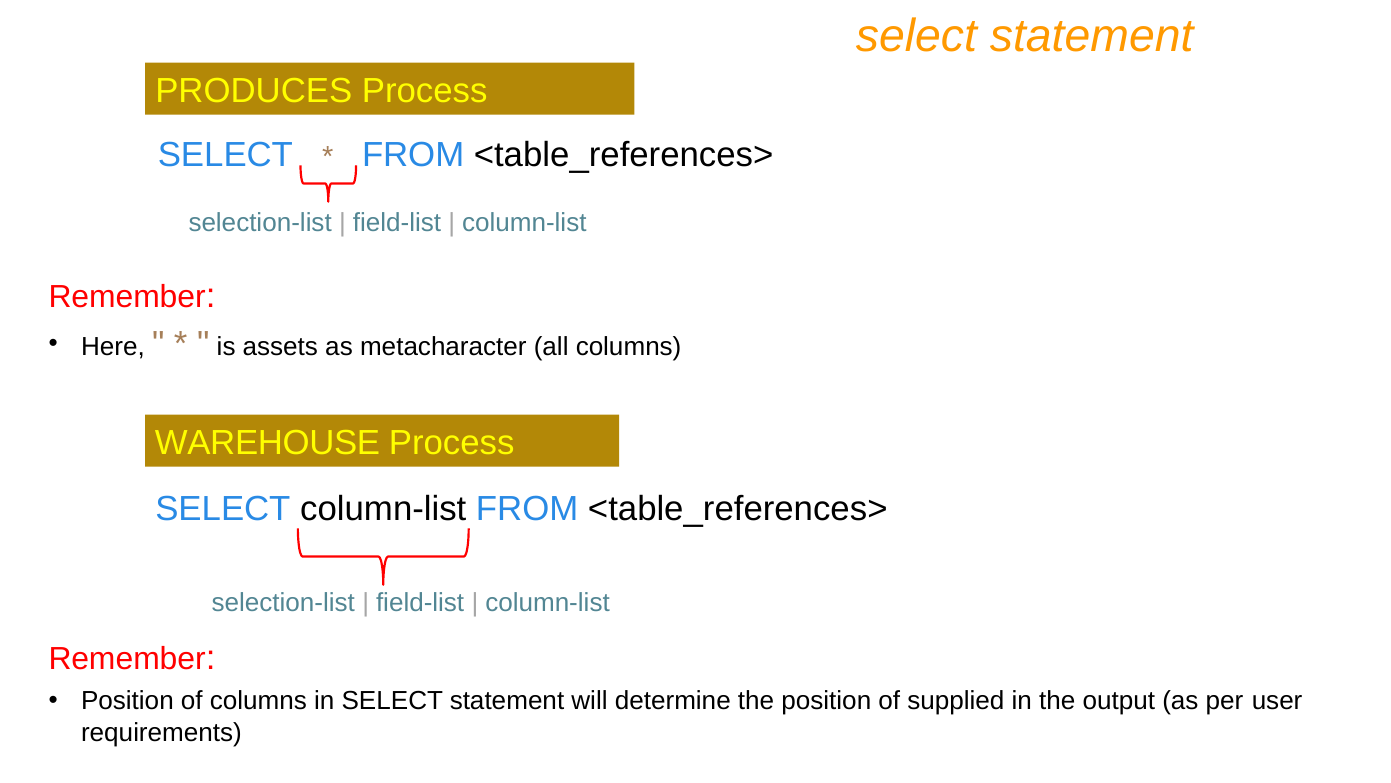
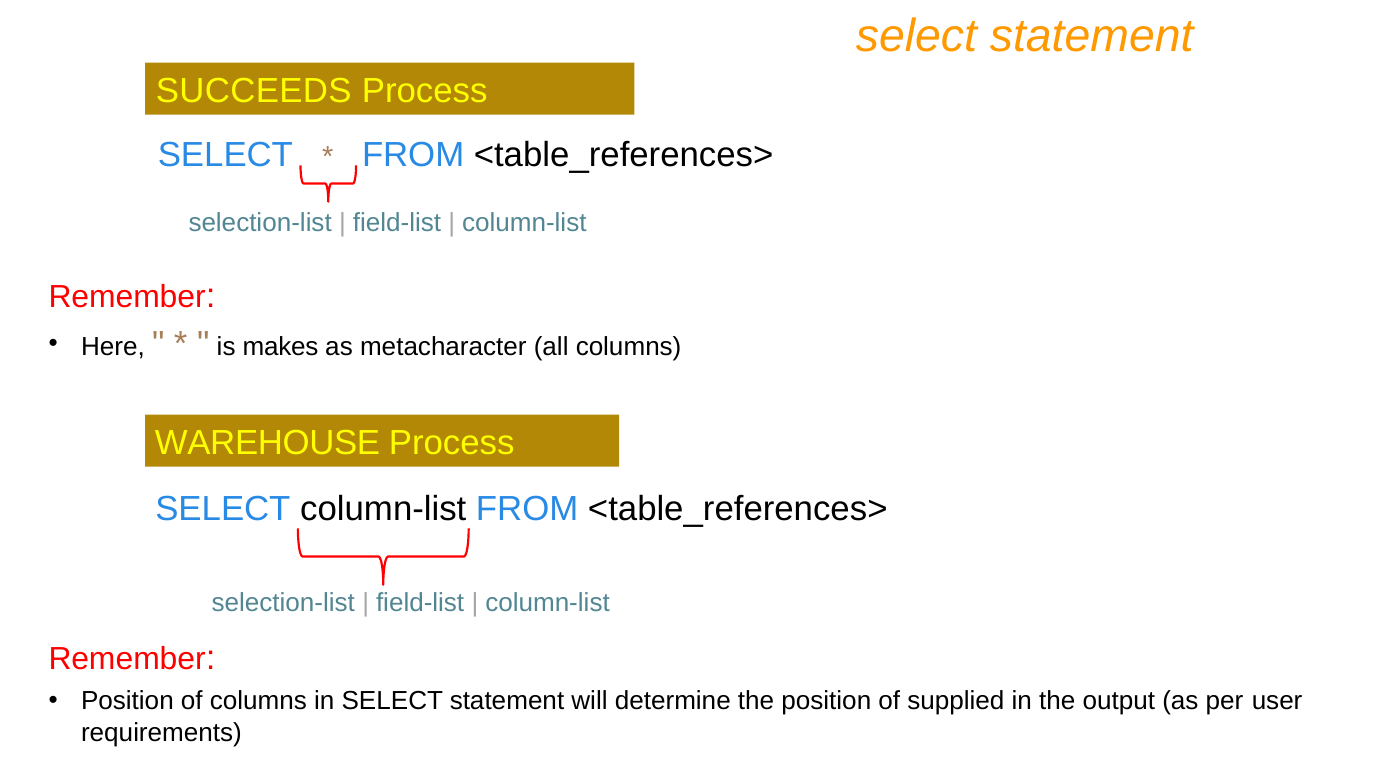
PRODUCES: PRODUCES -> SUCCEEDS (254, 91)
assets: assets -> makes (280, 347)
